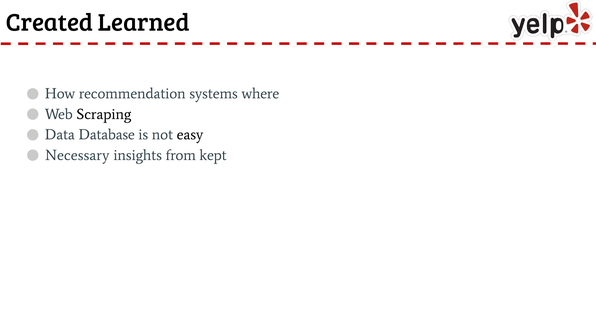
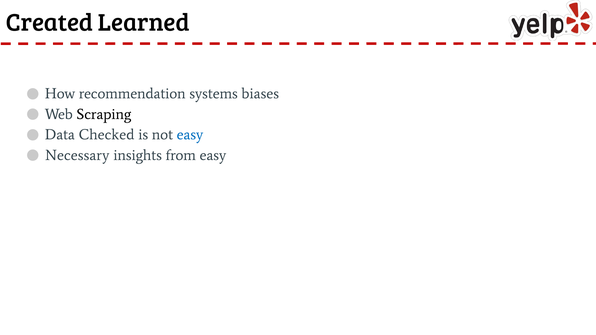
where: where -> biases (260, 94)
Database: Database -> Checked (107, 135)
easy colour: black -> blue (190, 135)
from kept: kept -> easy (213, 155)
